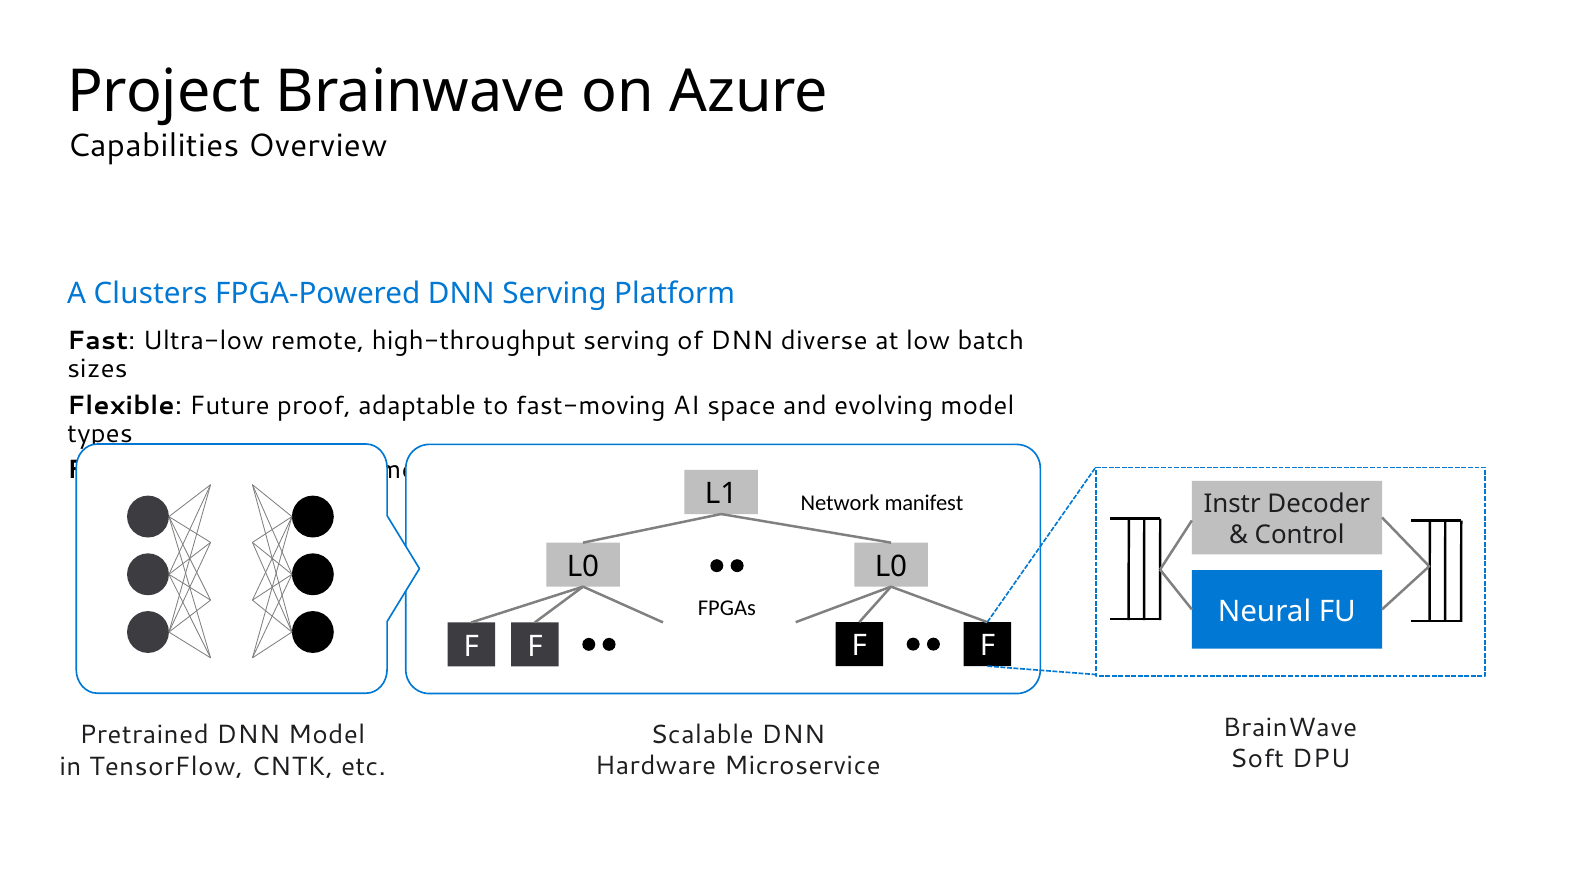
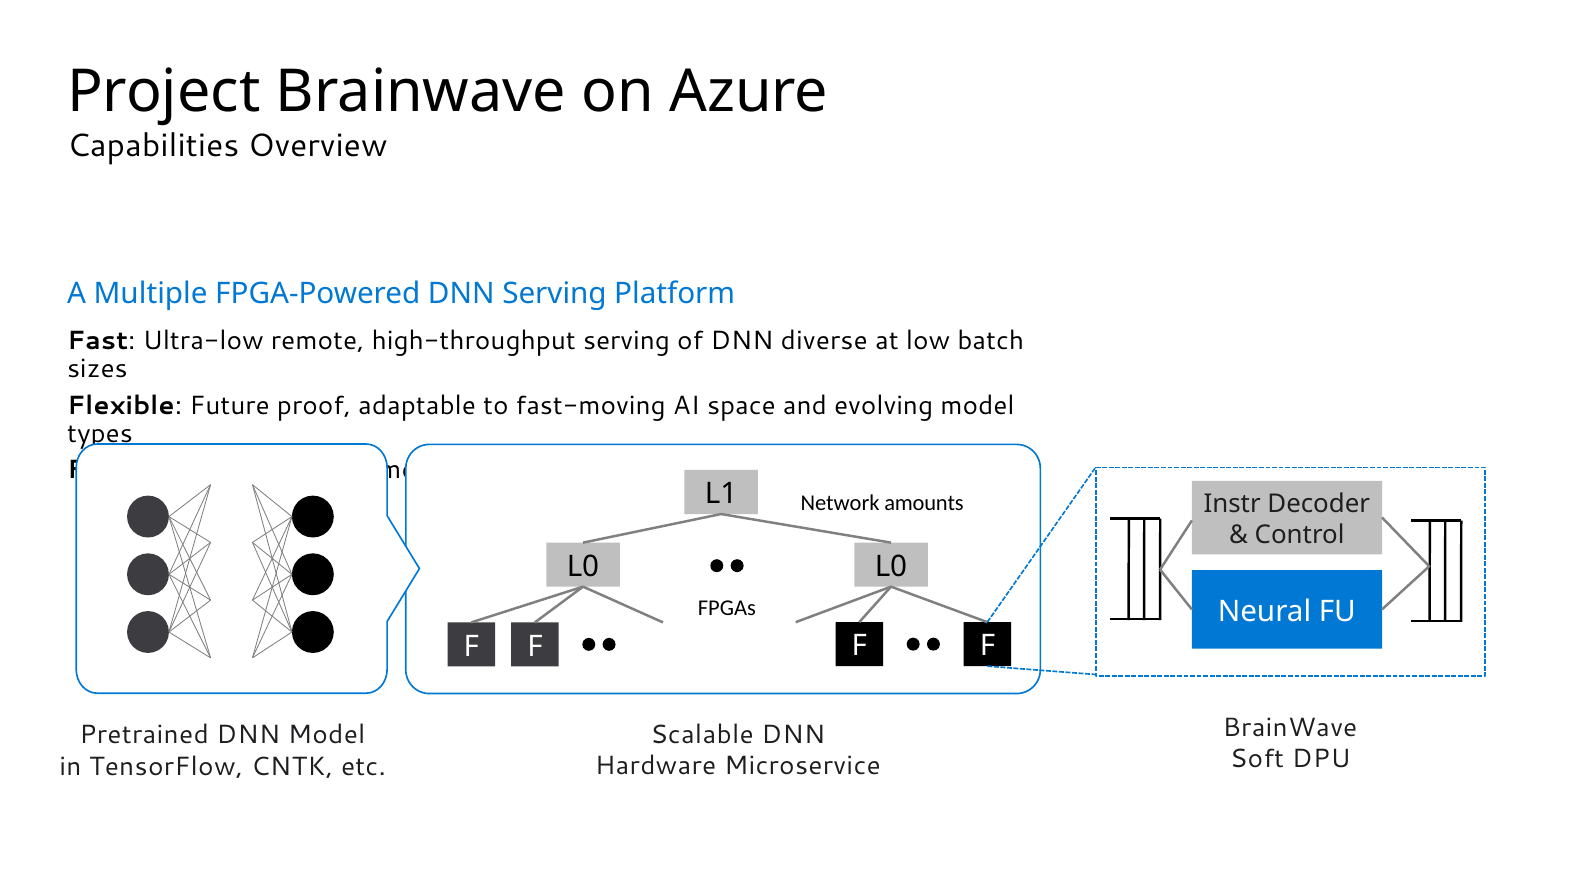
Clusters: Clusters -> Multiple (151, 294)
manifest: manifest -> amounts (924, 503)
